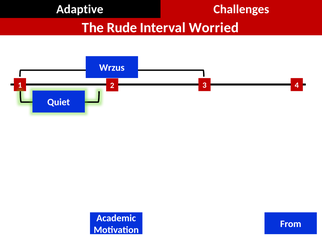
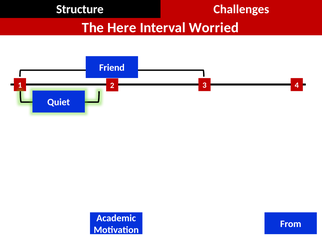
Adaptive: Adaptive -> Structure (80, 9)
Rude: Rude -> Here (122, 28)
Wrzus: Wrzus -> Friend (112, 68)
